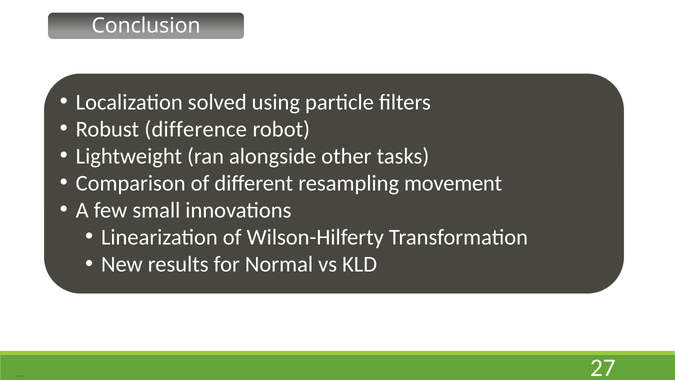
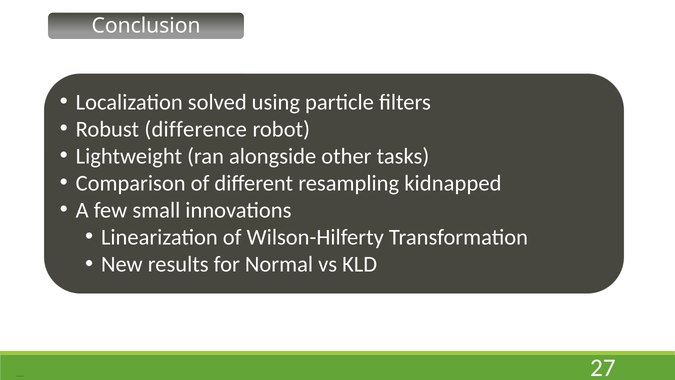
movement: movement -> kidnapped (453, 183)
